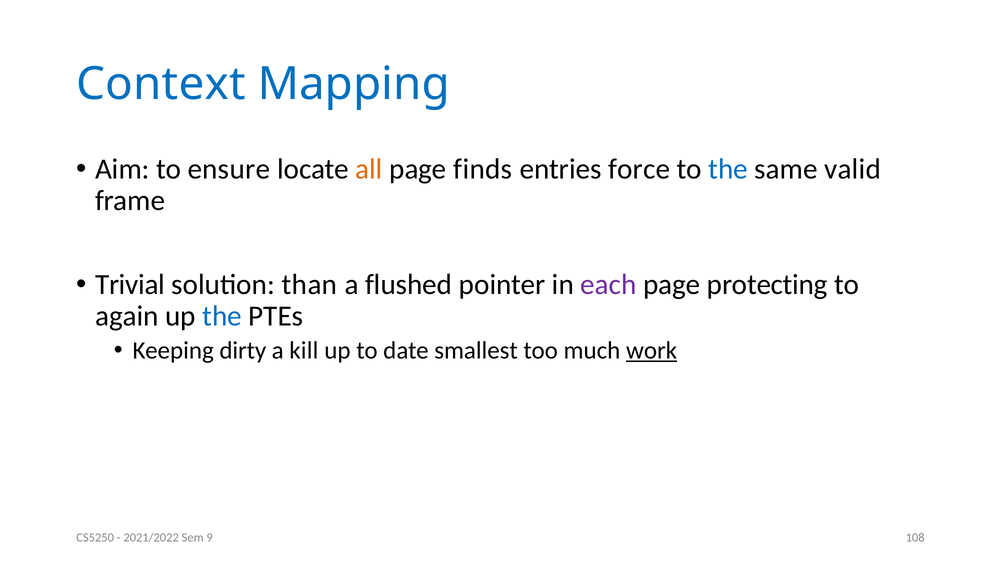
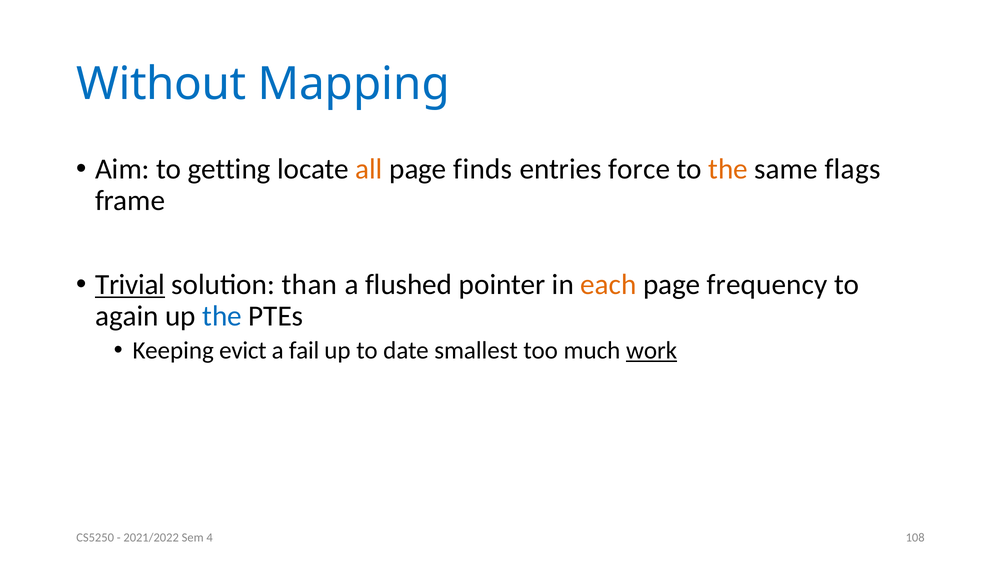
Context: Context -> Without (161, 84)
ensure: ensure -> getting (229, 169)
the colour: blue -> orange (728, 169)
valid: valid -> flags (853, 169)
Trivial underline: none -> present (130, 285)
each colour: purple -> orange (609, 285)
protecting: protecting -> frequency (767, 285)
dirty: dirty -> evict (243, 351)
kill: kill -> fail (304, 351)
9: 9 -> 4 (210, 538)
